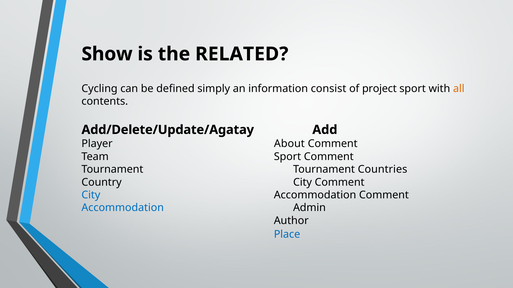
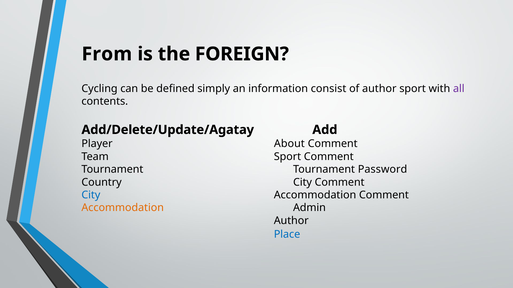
Show: Show -> From (107, 54)
RELATED: RELATED -> FOREIGN (242, 54)
of project: project -> author (379, 89)
all colour: orange -> purple (459, 89)
Countries: Countries -> Password (383, 170)
Accommodation colour: blue -> orange (123, 208)
